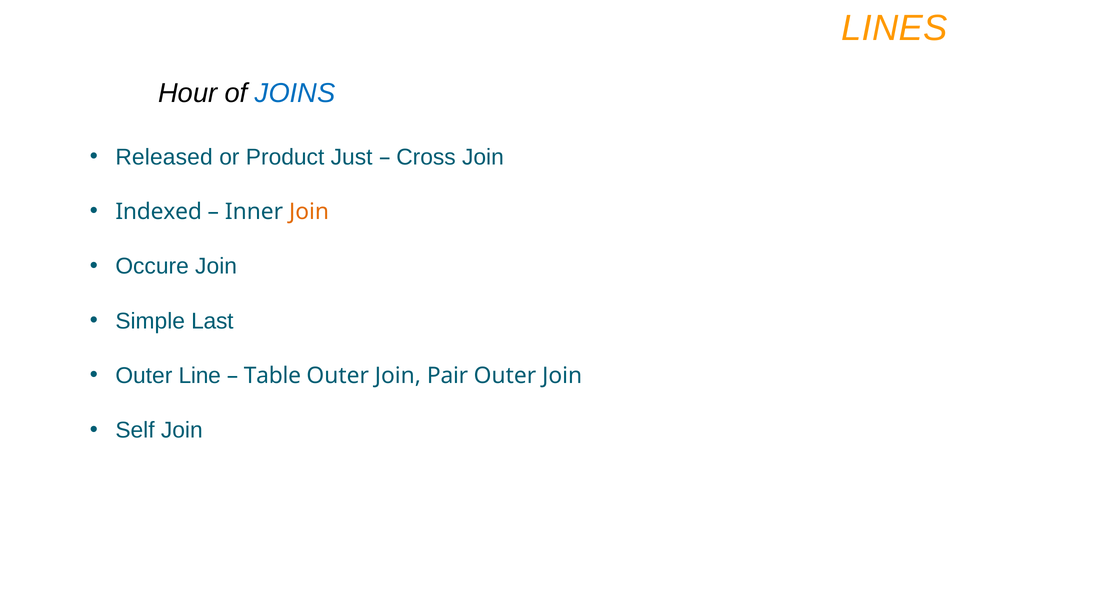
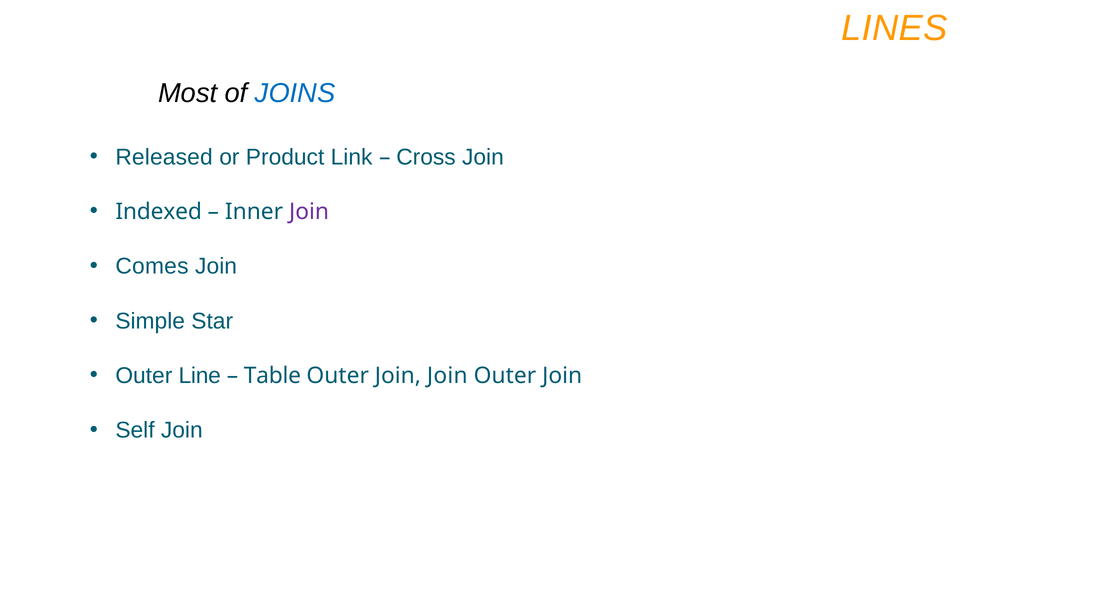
Hour: Hour -> Most (188, 93)
Just: Just -> Link (352, 157)
Join colour: orange -> purple (309, 212)
Occure: Occure -> Comes (152, 266)
Last: Last -> Star (212, 321)
Join Pair: Pair -> Join (447, 376)
